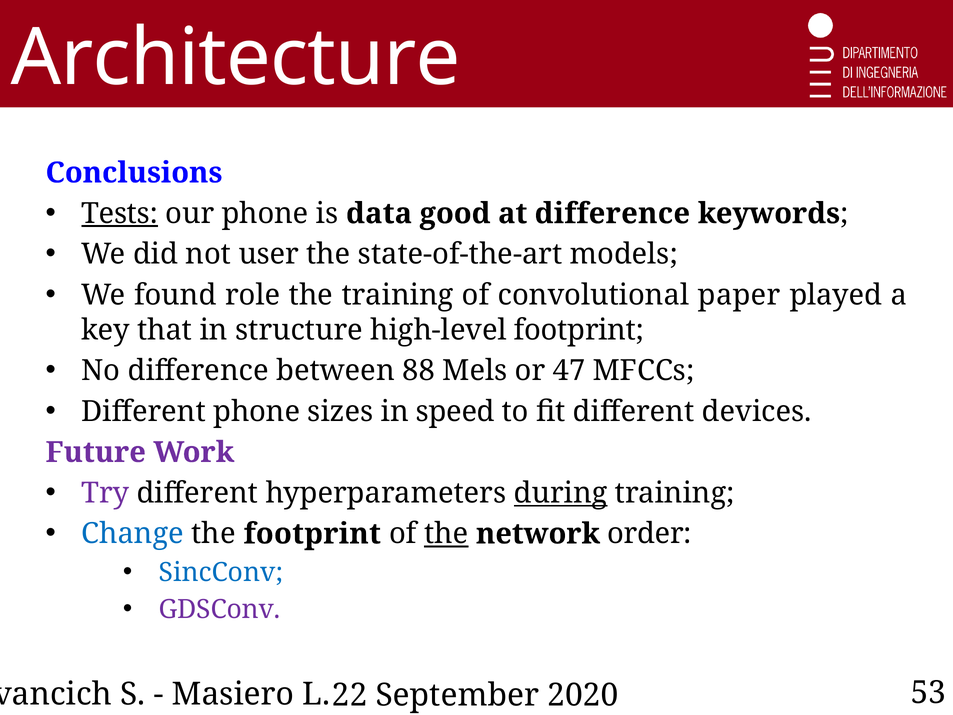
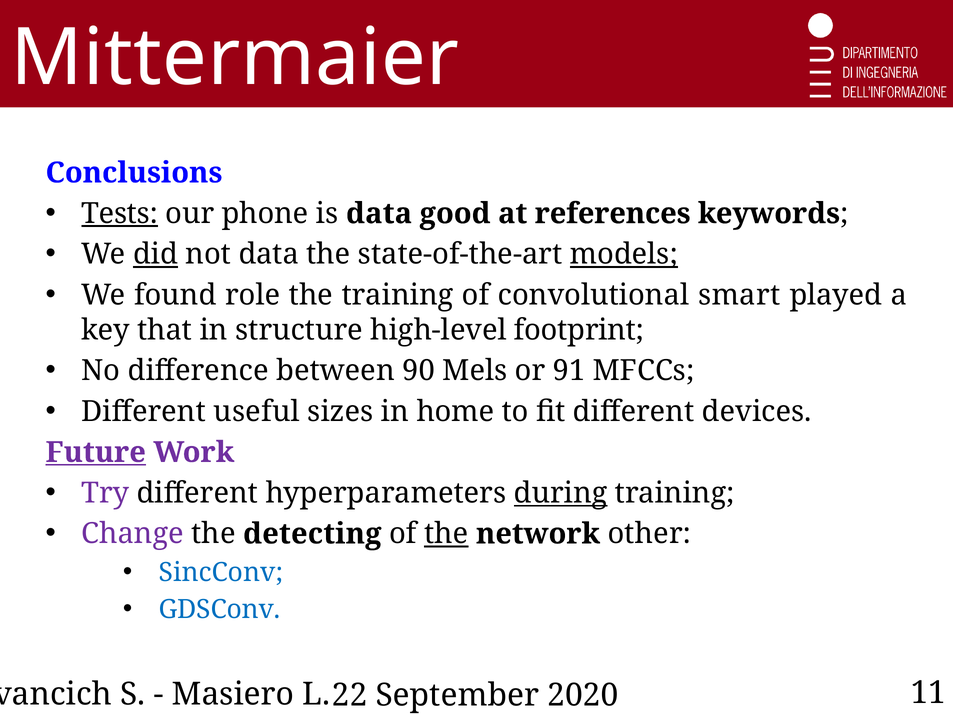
Architecture: Architecture -> Mittermaier (235, 58)
at difference: difference -> references (613, 214)
did underline: none -> present (156, 254)
not user: user -> data (269, 254)
models underline: none -> present (624, 254)
paper: paper -> smart (739, 295)
88: 88 -> 90 (419, 371)
47: 47 -> 91 (569, 371)
Different phone: phone -> useful (257, 411)
speed: speed -> home (455, 411)
Future underline: none -> present (96, 452)
Change colour: blue -> purple (133, 534)
the footprint: footprint -> detecting (312, 534)
order: order -> other (649, 534)
GDSConv colour: purple -> blue (220, 609)
53: 53 -> 11 (928, 693)
